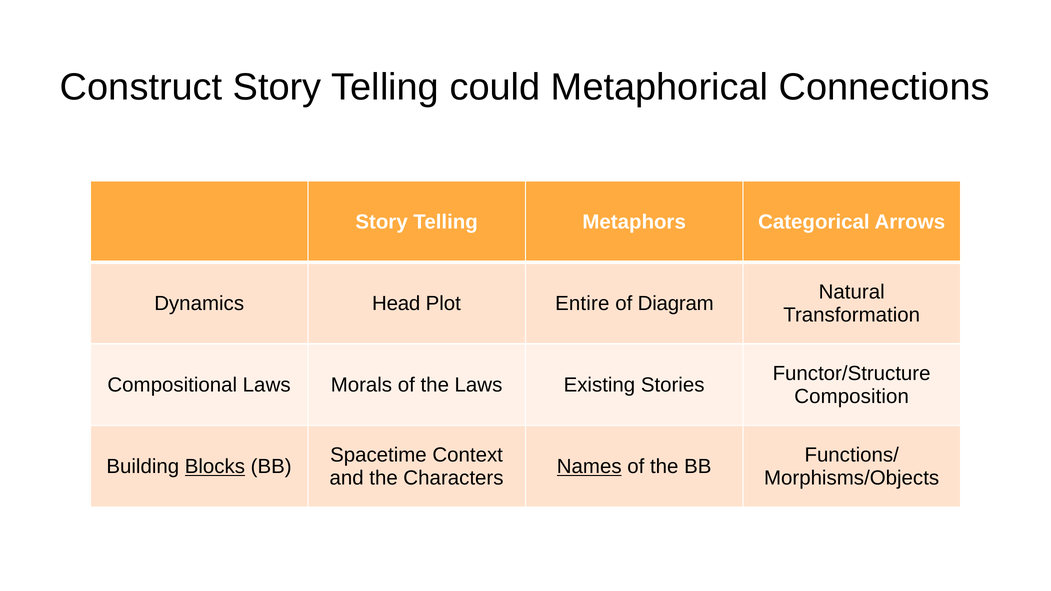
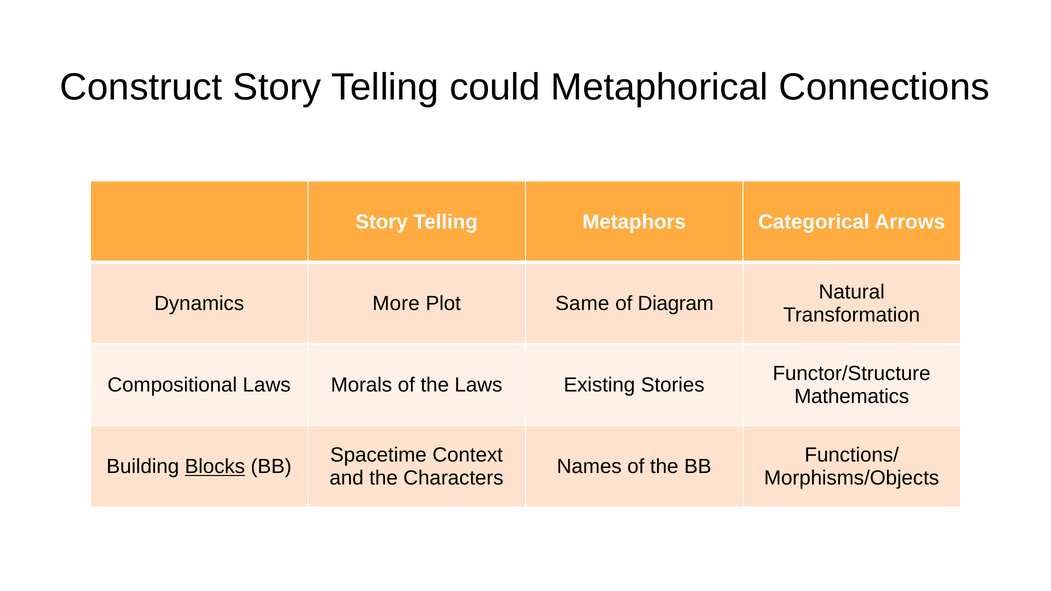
Head: Head -> More (396, 304)
Entire: Entire -> Same (582, 304)
Composition: Composition -> Mathematics (852, 397)
Names underline: present -> none (589, 467)
